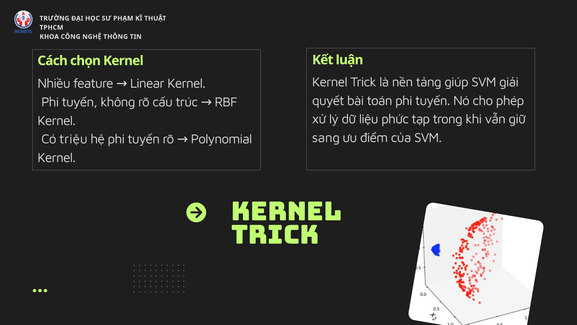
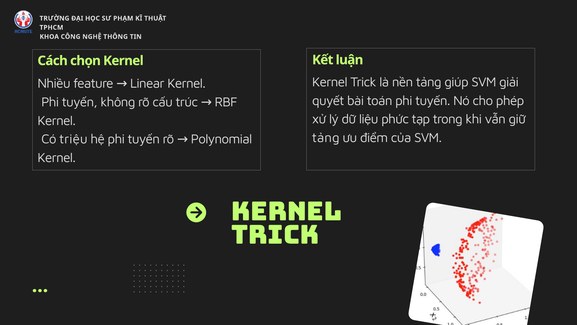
sang: sang -> tảng (326, 138)
